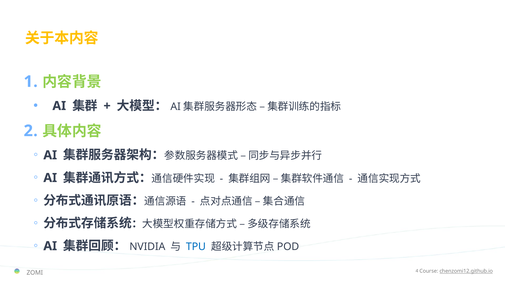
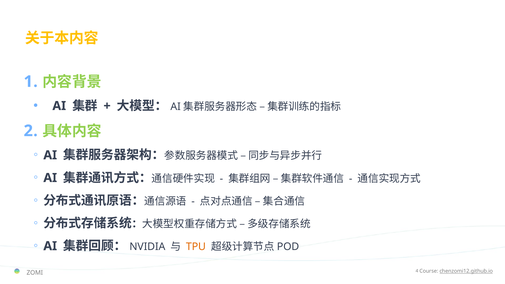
TPU colour: blue -> orange (196, 247)
